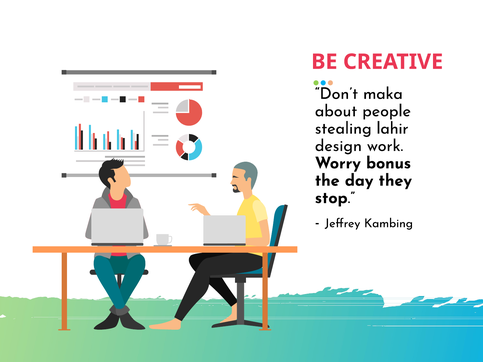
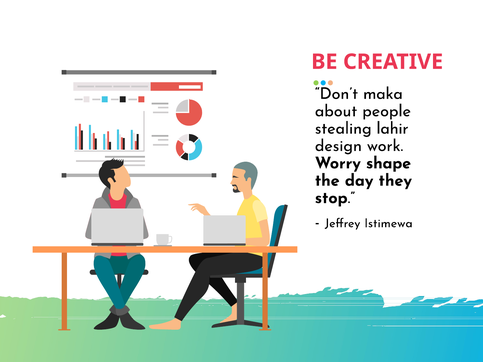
bonus: bonus -> shape (389, 163)
Kambing: Kambing -> Istimewa (388, 223)
